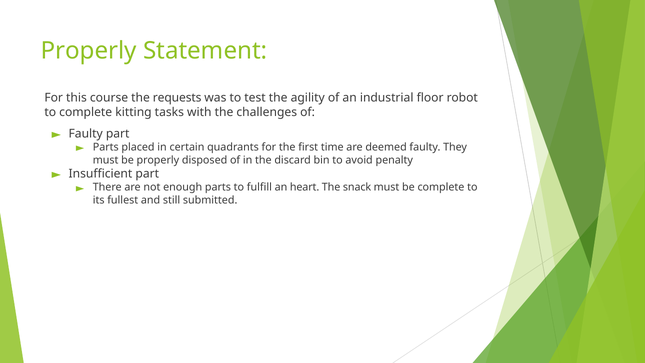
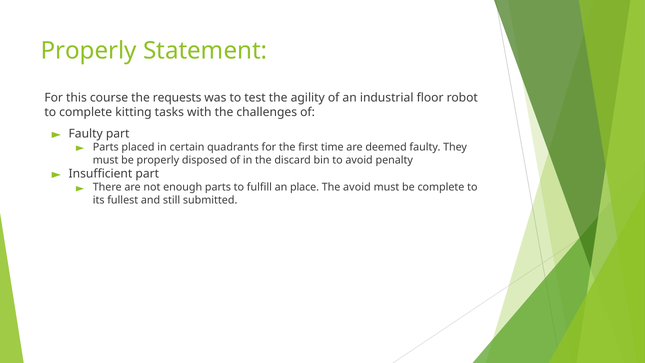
heart: heart -> place (305, 187)
The snack: snack -> avoid (357, 187)
